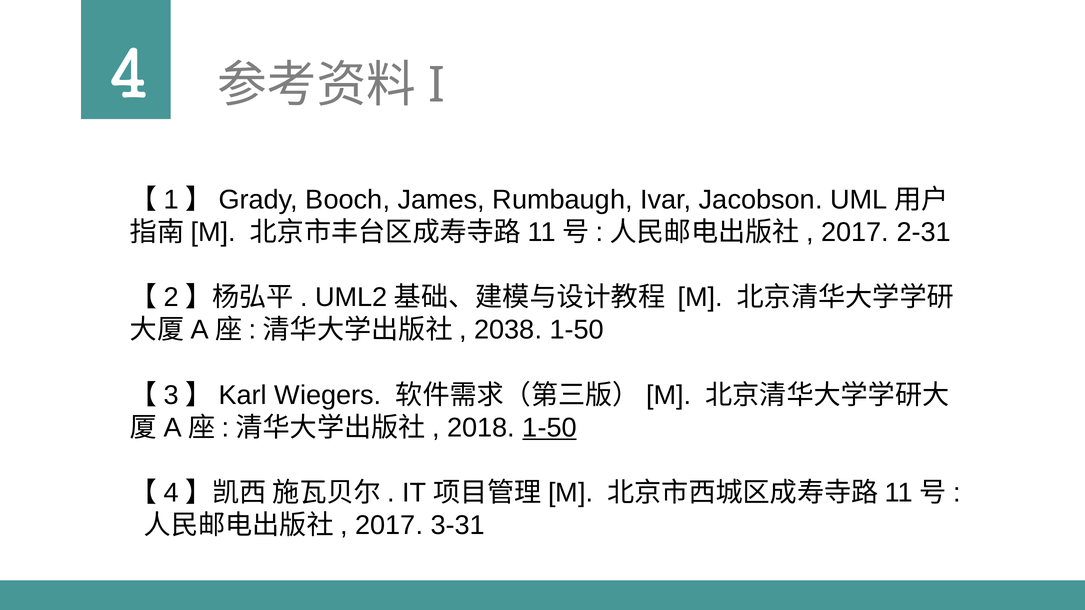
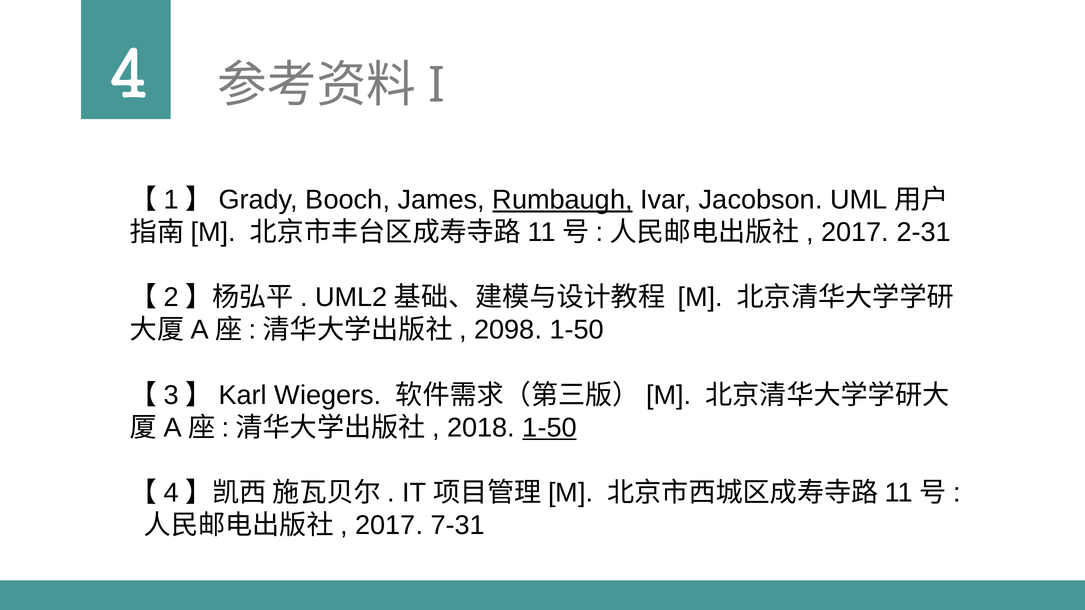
Rumbaugh underline: none -> present (563, 200)
2038: 2038 -> 2098 (508, 330)
3-31: 3-31 -> 7-31 (458, 525)
